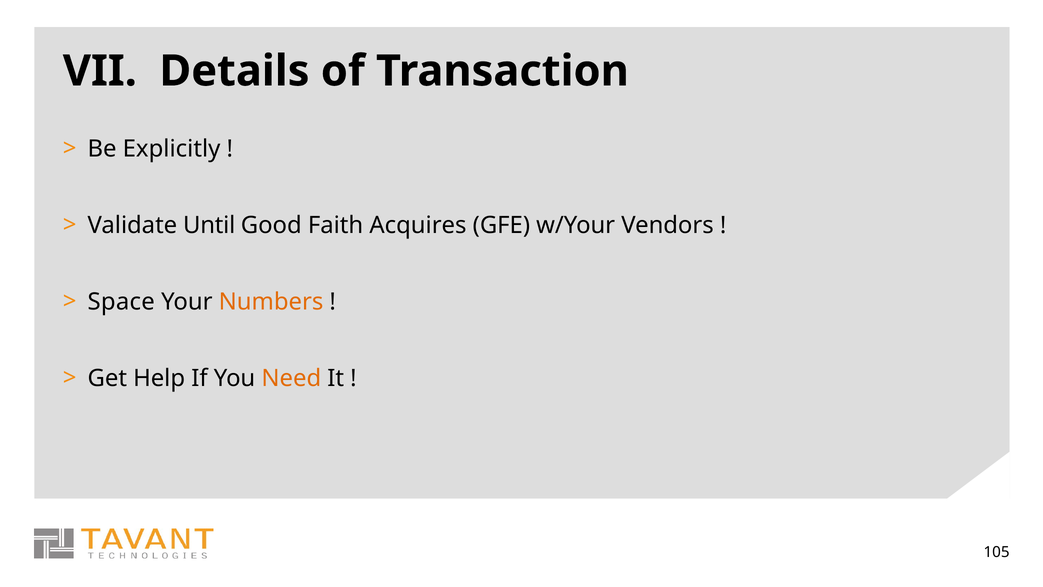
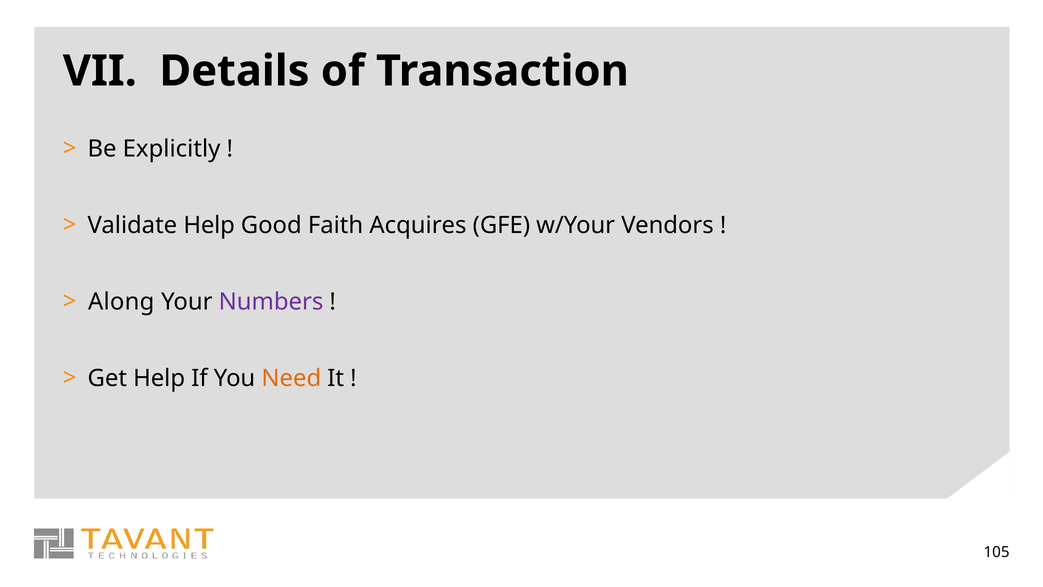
Validate Until: Until -> Help (209, 225)
Space: Space -> Along (121, 302)
Numbers colour: orange -> purple (271, 302)
